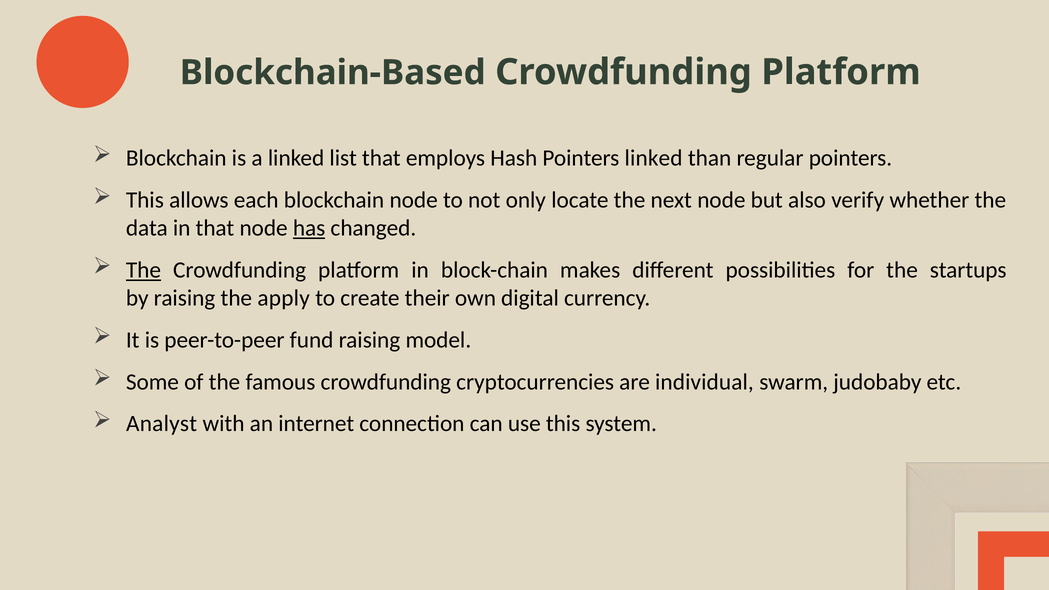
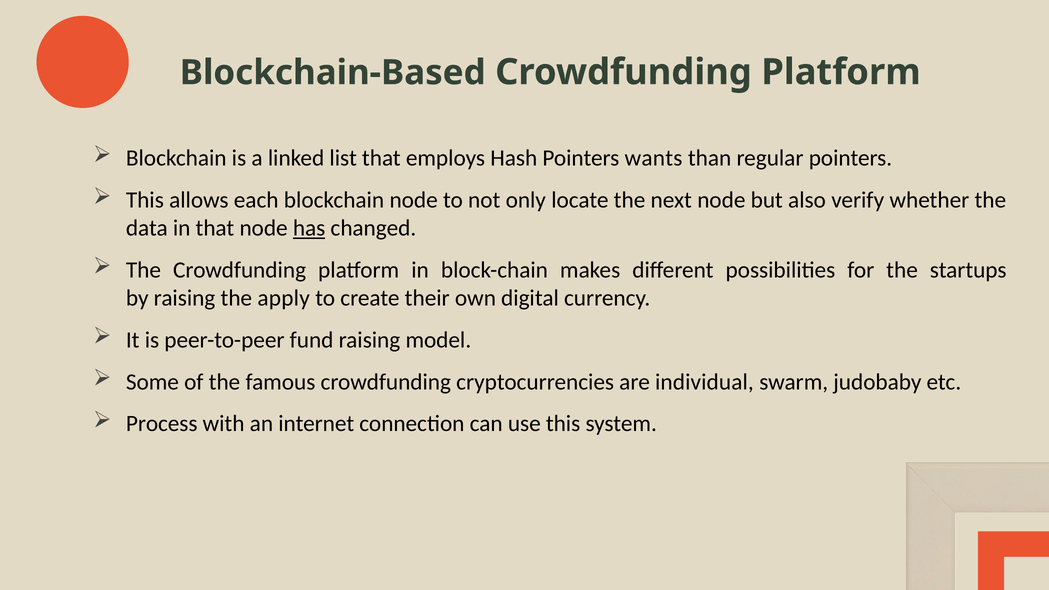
Pointers linked: linked -> wants (654, 158)
The underline: present -> none (143, 270)
Analyst: Analyst -> Process (162, 424)
